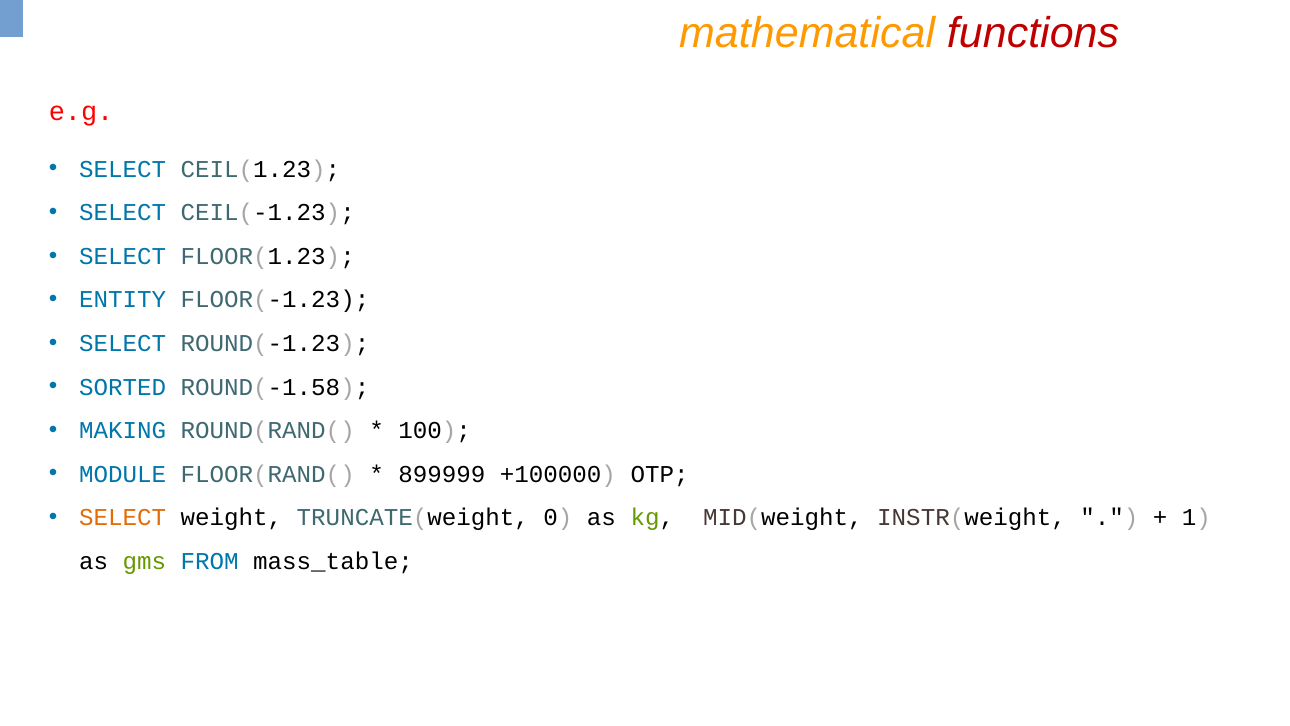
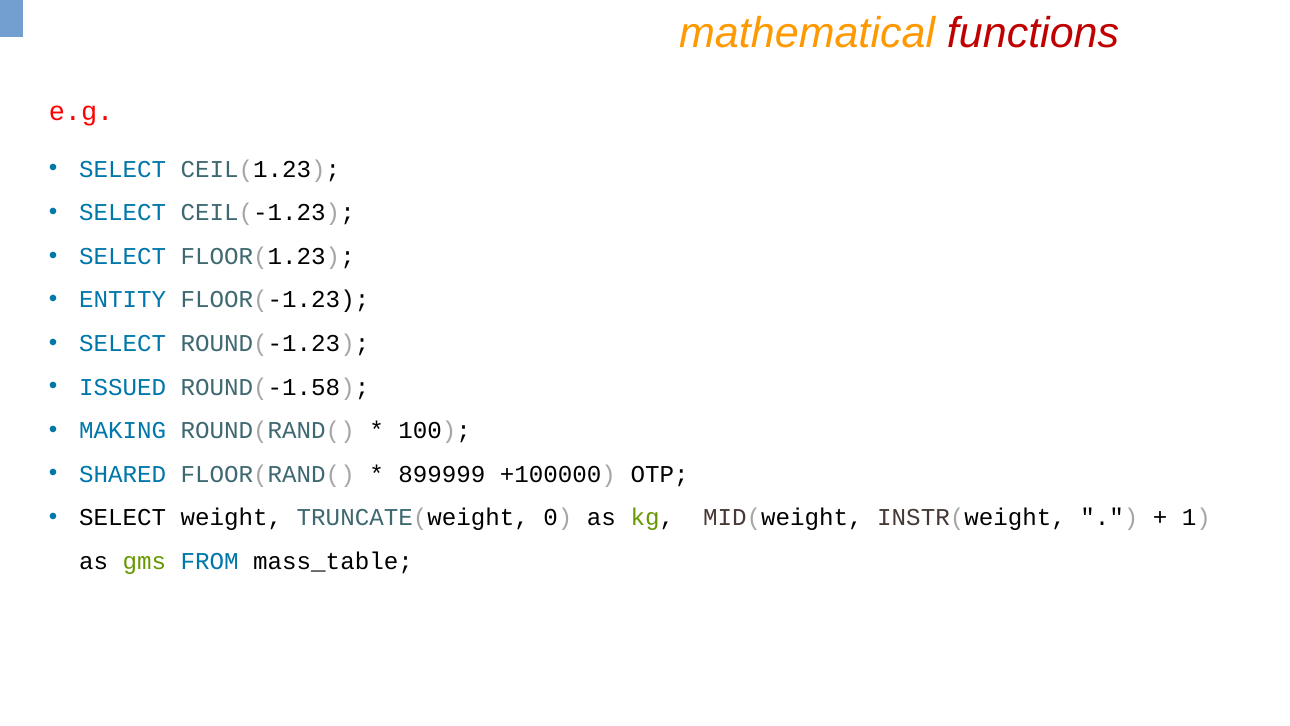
SORTED: SORTED -> ISSUED (123, 387)
MODULE: MODULE -> SHARED (123, 474)
SELECT colour: orange -> black (123, 517)
